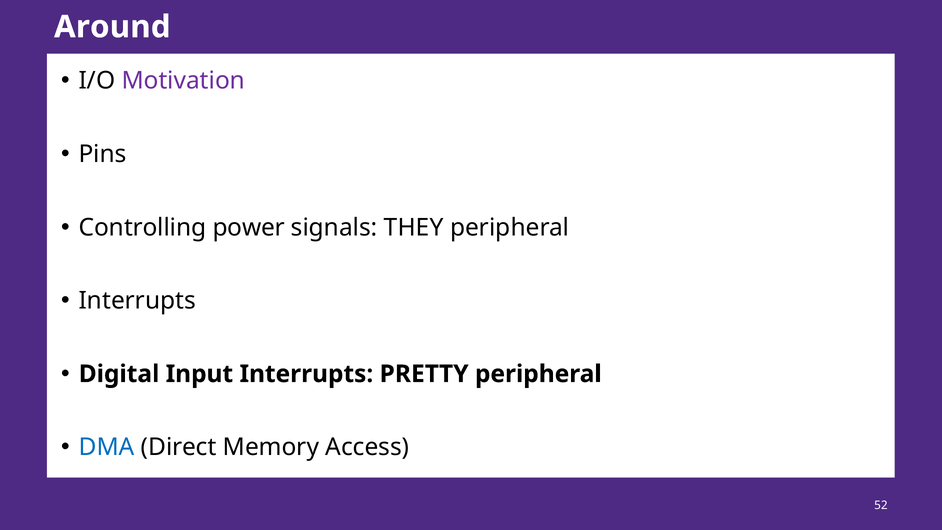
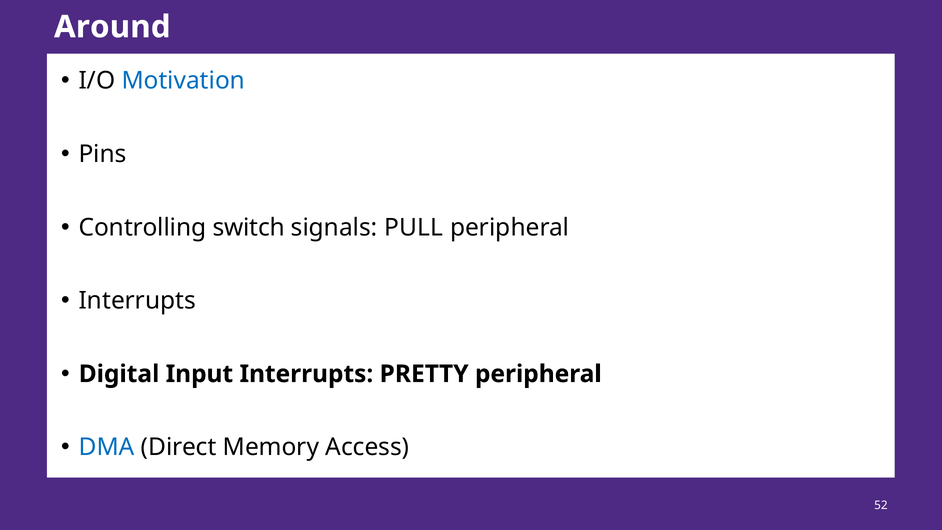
Motivation colour: purple -> blue (183, 81)
power: power -> switch (249, 227)
THEY: THEY -> PULL (414, 227)
